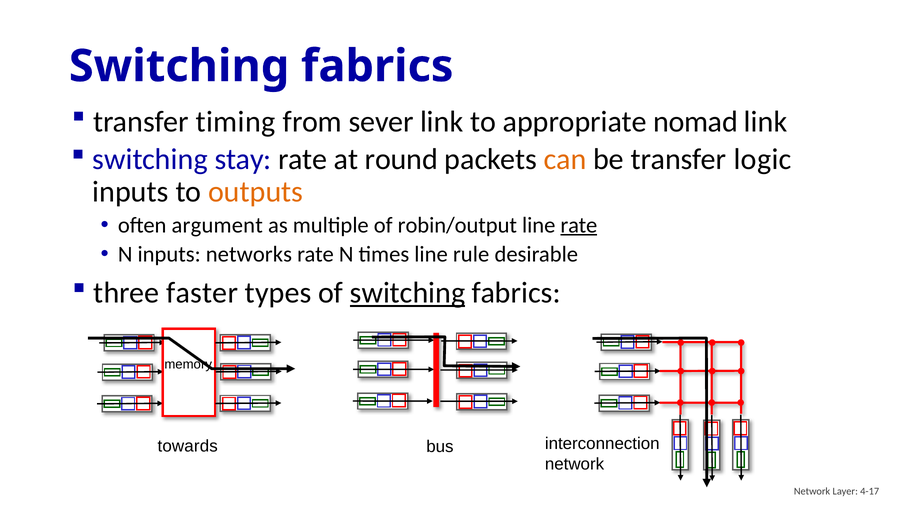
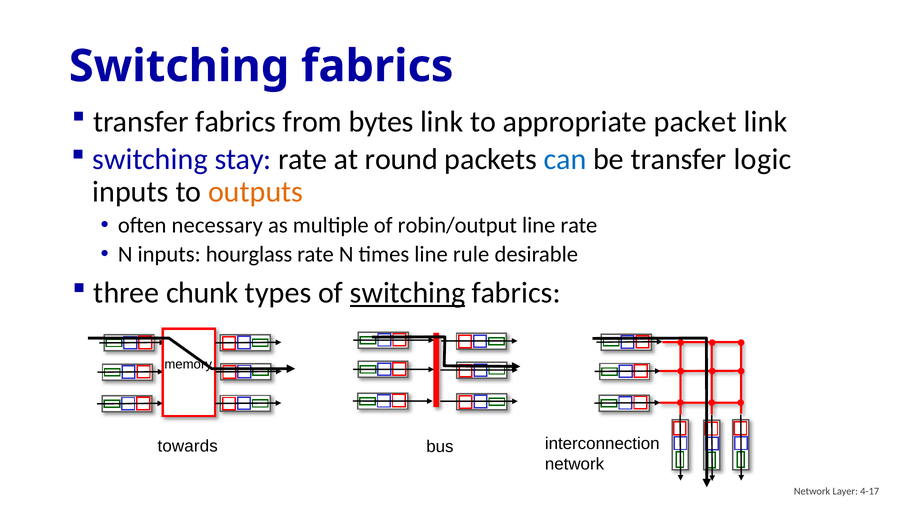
transfer timing: timing -> fabrics (236, 122)
sever: sever -> bytes (381, 122)
nomad: nomad -> packet (695, 122)
can colour: orange -> blue (565, 159)
argument: argument -> necessary (217, 225)
rate underline: present -> none (579, 225)
networks: networks -> hourglass (249, 254)
faster: faster -> chunk (202, 293)
